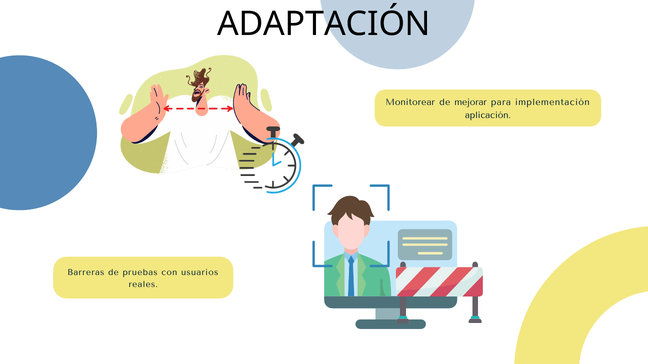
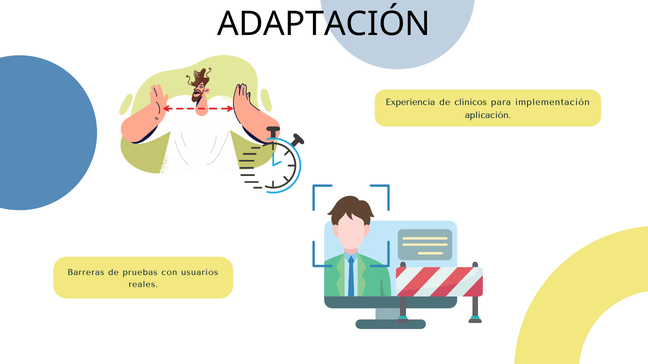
Monitorear: Monitorear -> Experiencia (410, 103)
mejorar: mejorar -> clínicos (471, 103)
